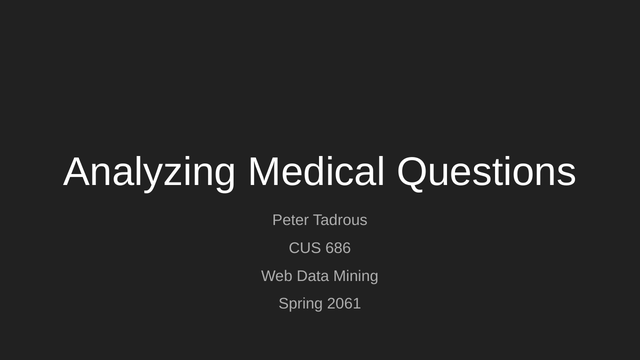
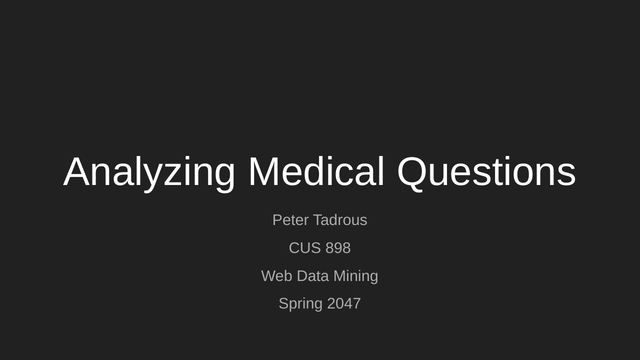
686: 686 -> 898 (338, 248)
2061: 2061 -> 2047 (344, 304)
